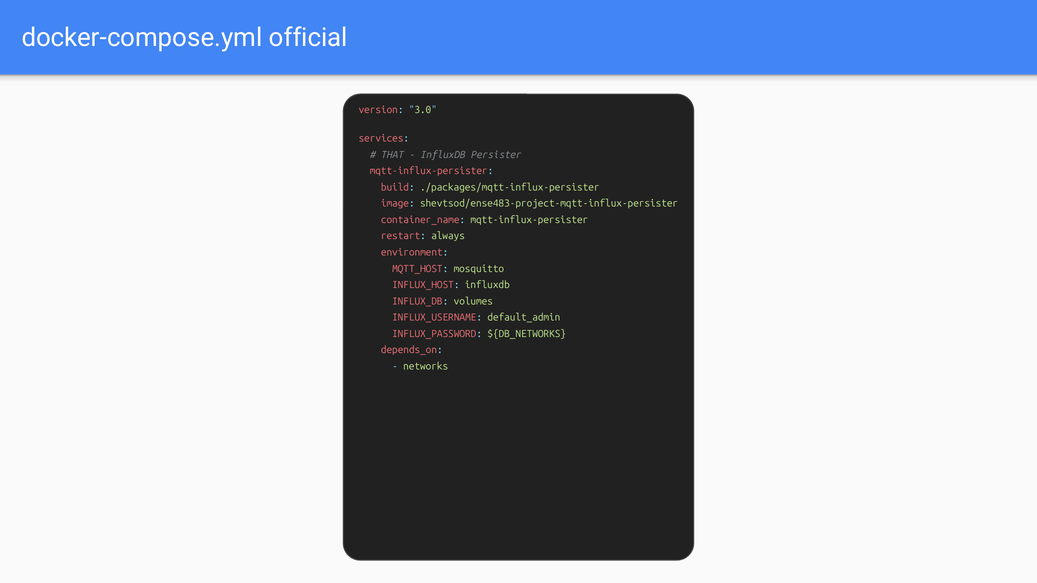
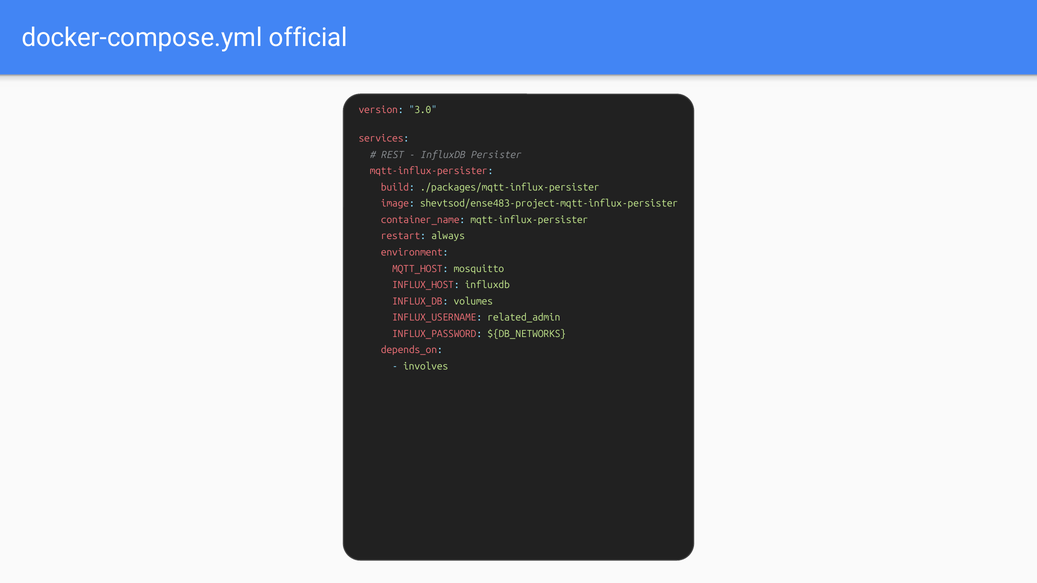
THAT: THAT -> REST (392, 155)
default_admin: default_admin -> related_admin (524, 318)
networks: networks -> involves (426, 367)
